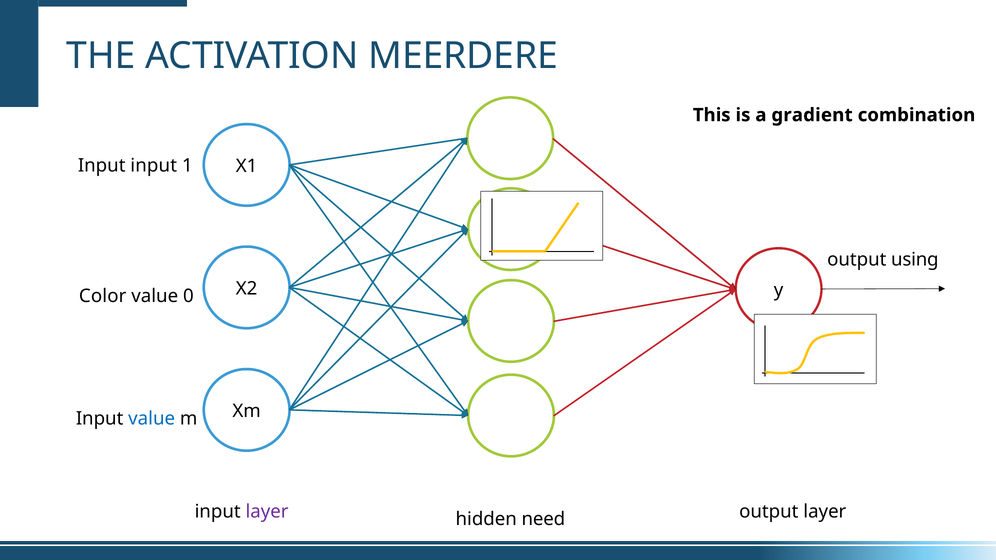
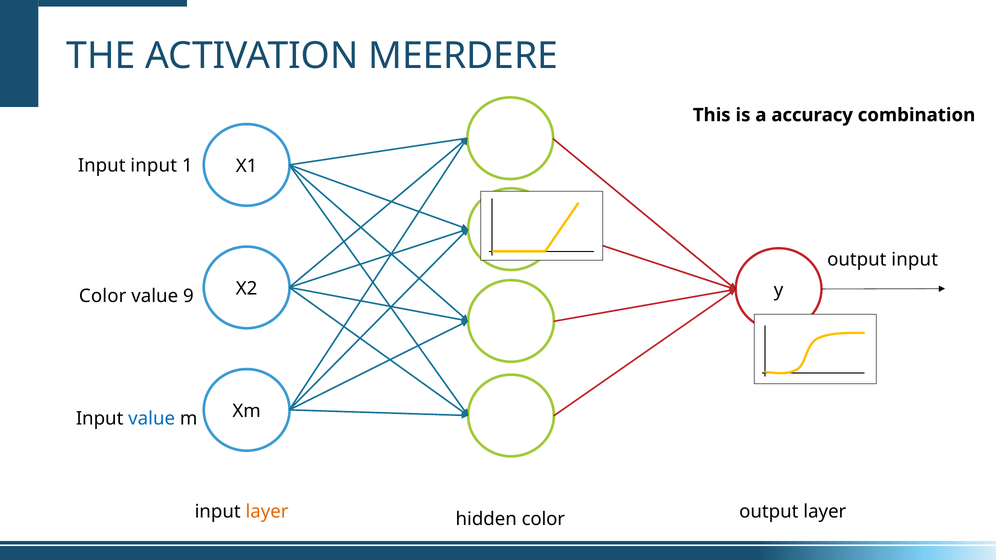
gradient: gradient -> accuracy (812, 115)
output using: using -> input (915, 260)
0: 0 -> 9 (188, 296)
layer colour: purple -> orange (267, 512)
hidden need: need -> color (543, 519)
